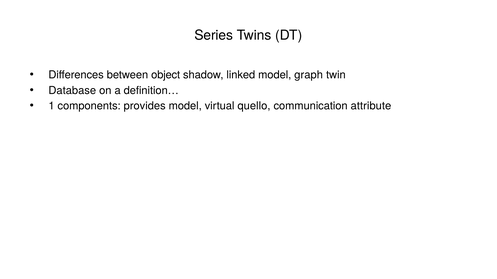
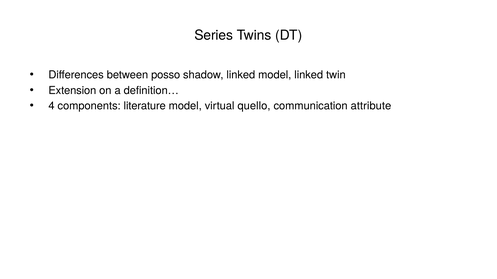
object: object -> posso (166, 75)
model graph: graph -> linked (309, 75)
Database: Database -> Extension (72, 91)
1: 1 -> 4 (52, 106)
provides: provides -> literature (145, 106)
